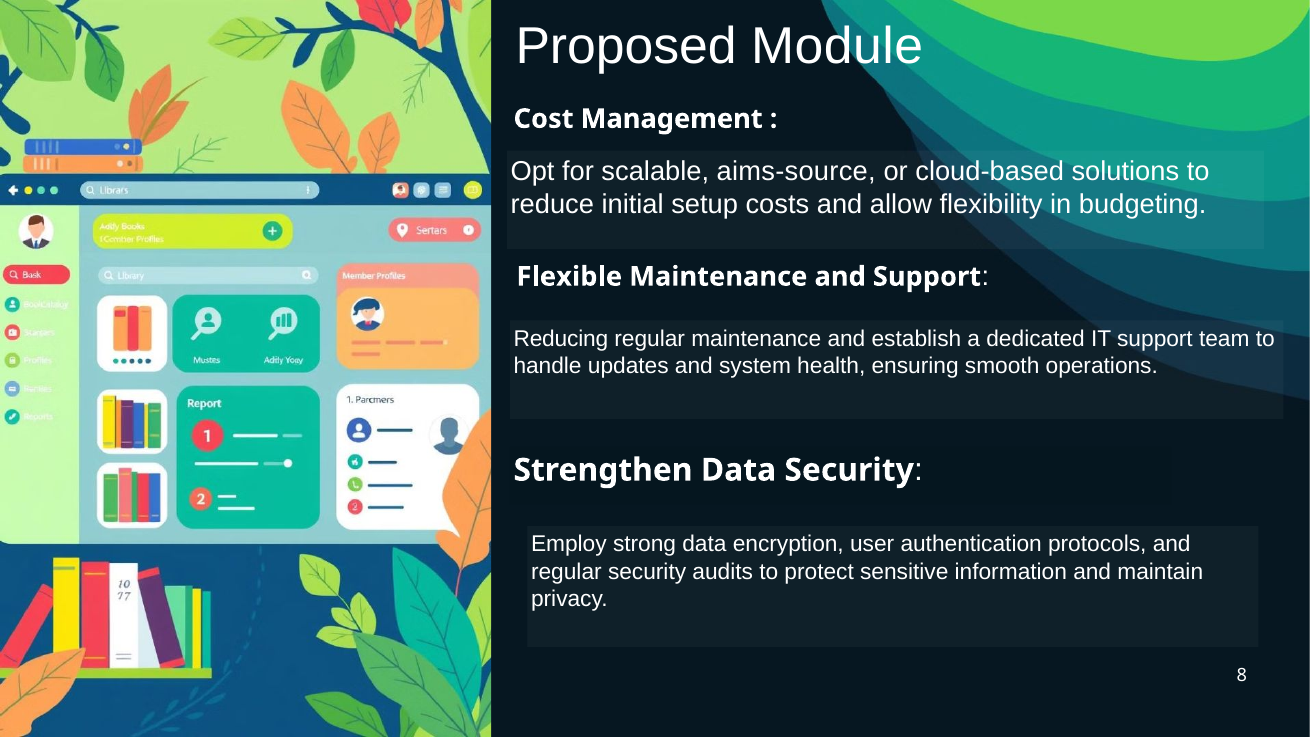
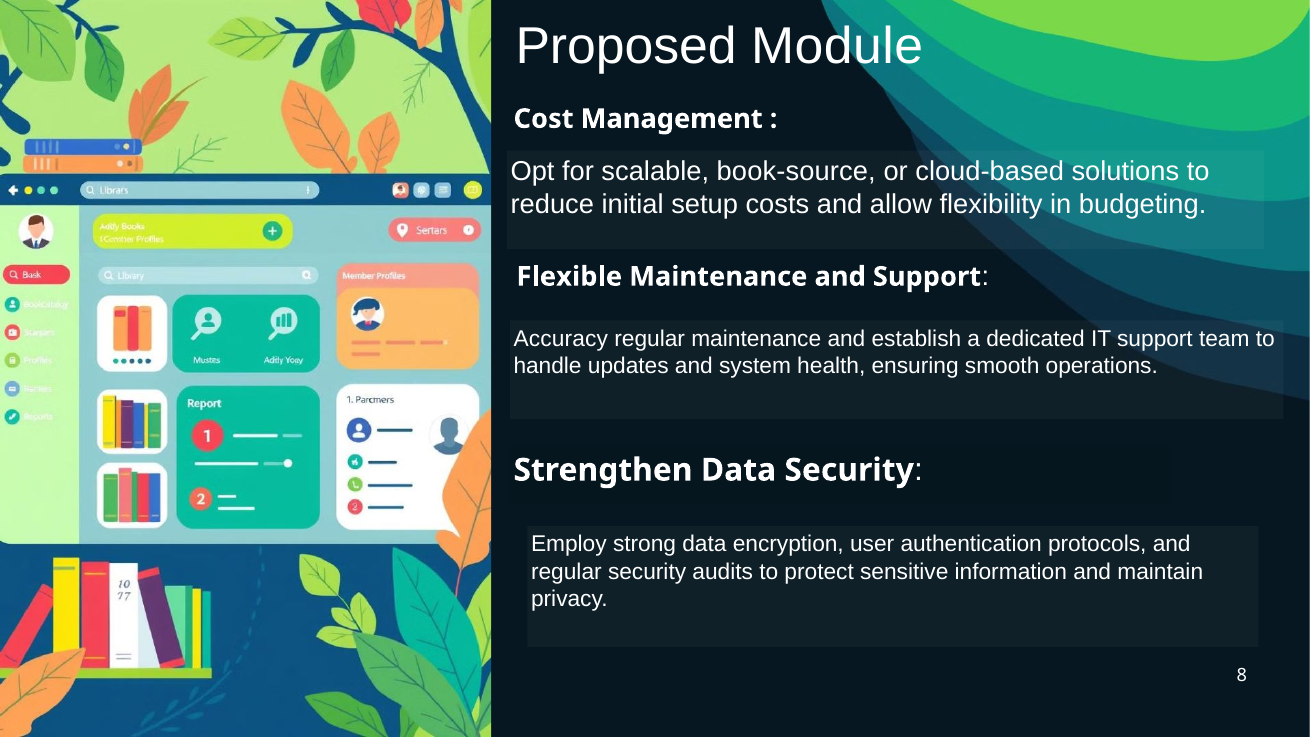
aims-source: aims-source -> book-source (796, 171)
Reducing: Reducing -> Accuracy (561, 339)
